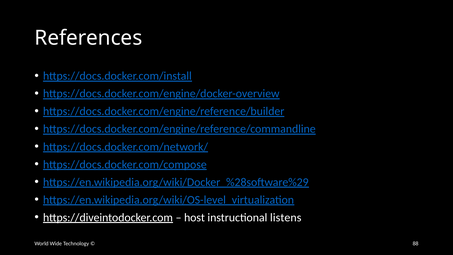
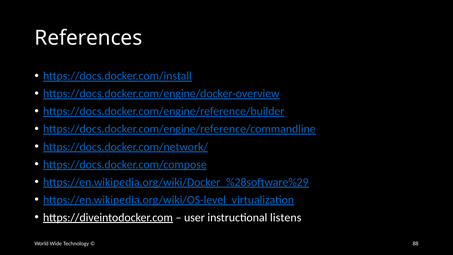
host: host -> user (194, 217)
